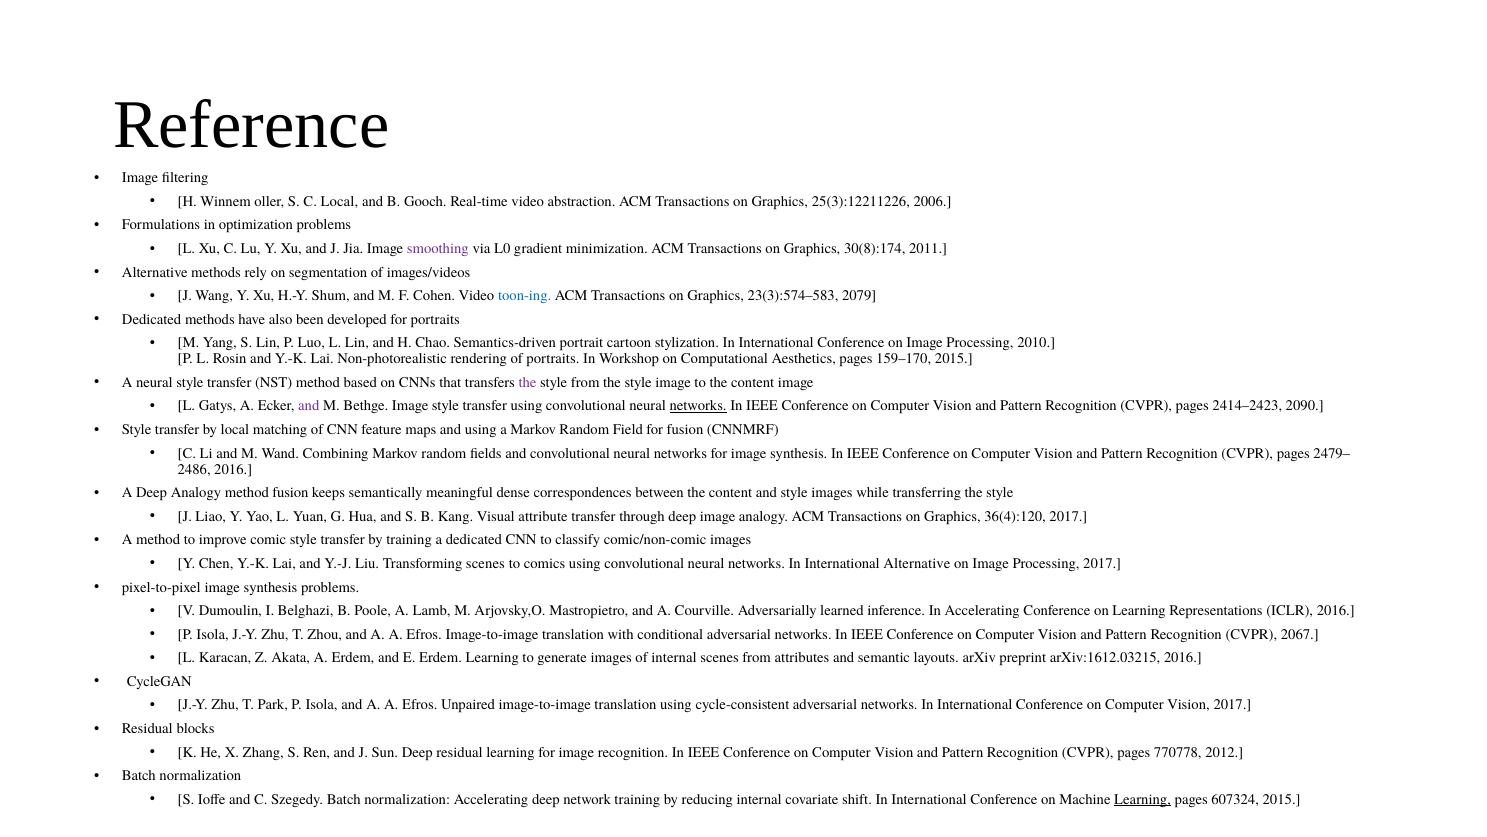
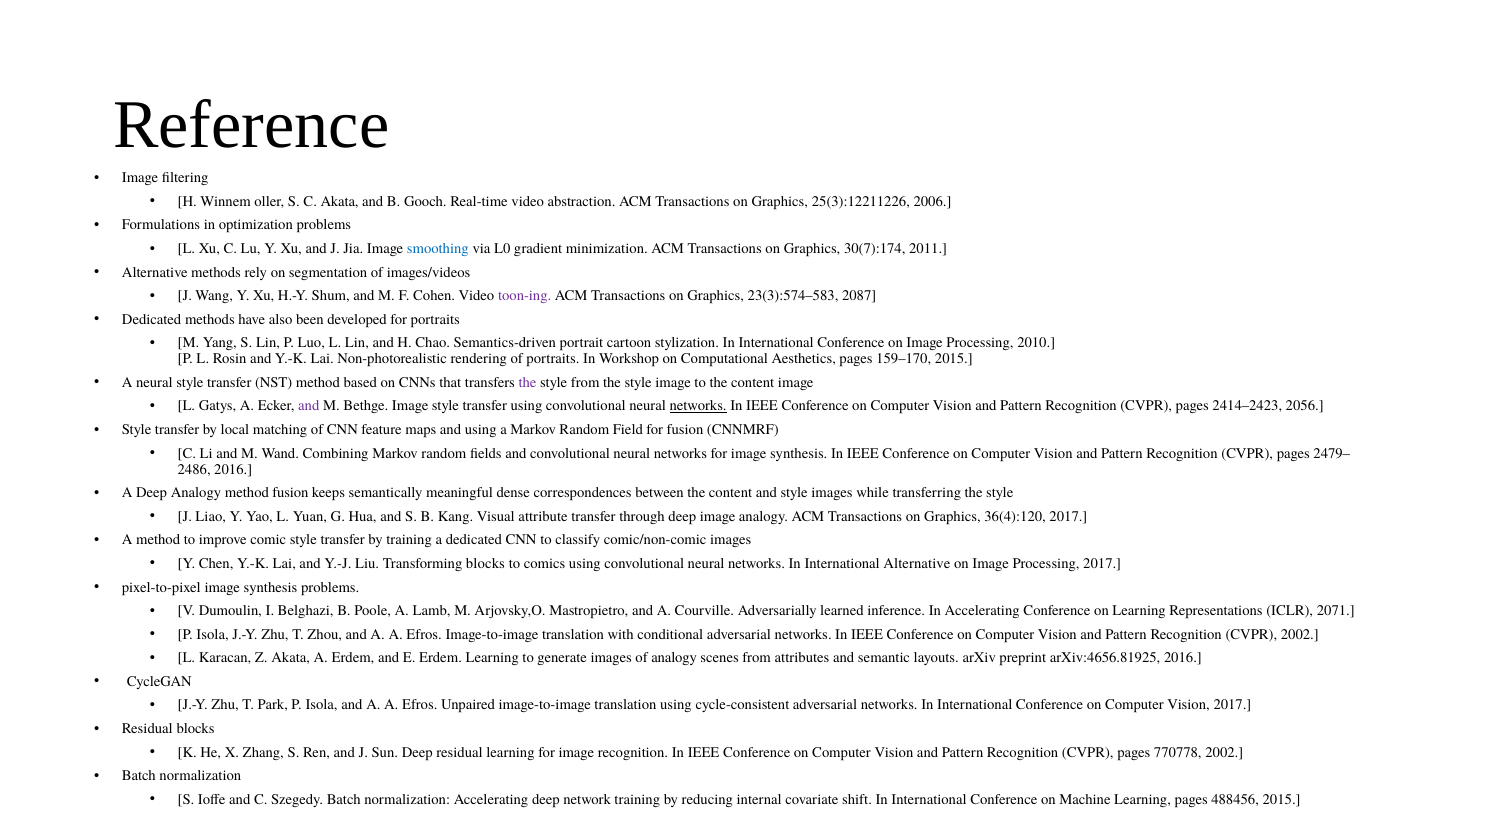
C Local: Local -> Akata (340, 201)
smoothing colour: purple -> blue (438, 249)
30(8):174: 30(8):174 -> 30(7):174 (875, 249)
toon-ing colour: blue -> purple (525, 296)
2079: 2079 -> 2087 (859, 296)
2090: 2090 -> 2056 (1305, 406)
Transforming scenes: scenes -> blocks (485, 563)
ICLR 2016: 2016 -> 2071 (1336, 610)
CVPR 2067: 2067 -> 2002 (1300, 634)
of internal: internal -> analogy (674, 657)
arXiv:1612.03215: arXiv:1612.03215 -> arXiv:4656.81925 (1105, 657)
770778 2012: 2012 -> 2002 (1224, 752)
Learning underline: present -> none (1143, 799)
607324: 607324 -> 488456 (1235, 799)
